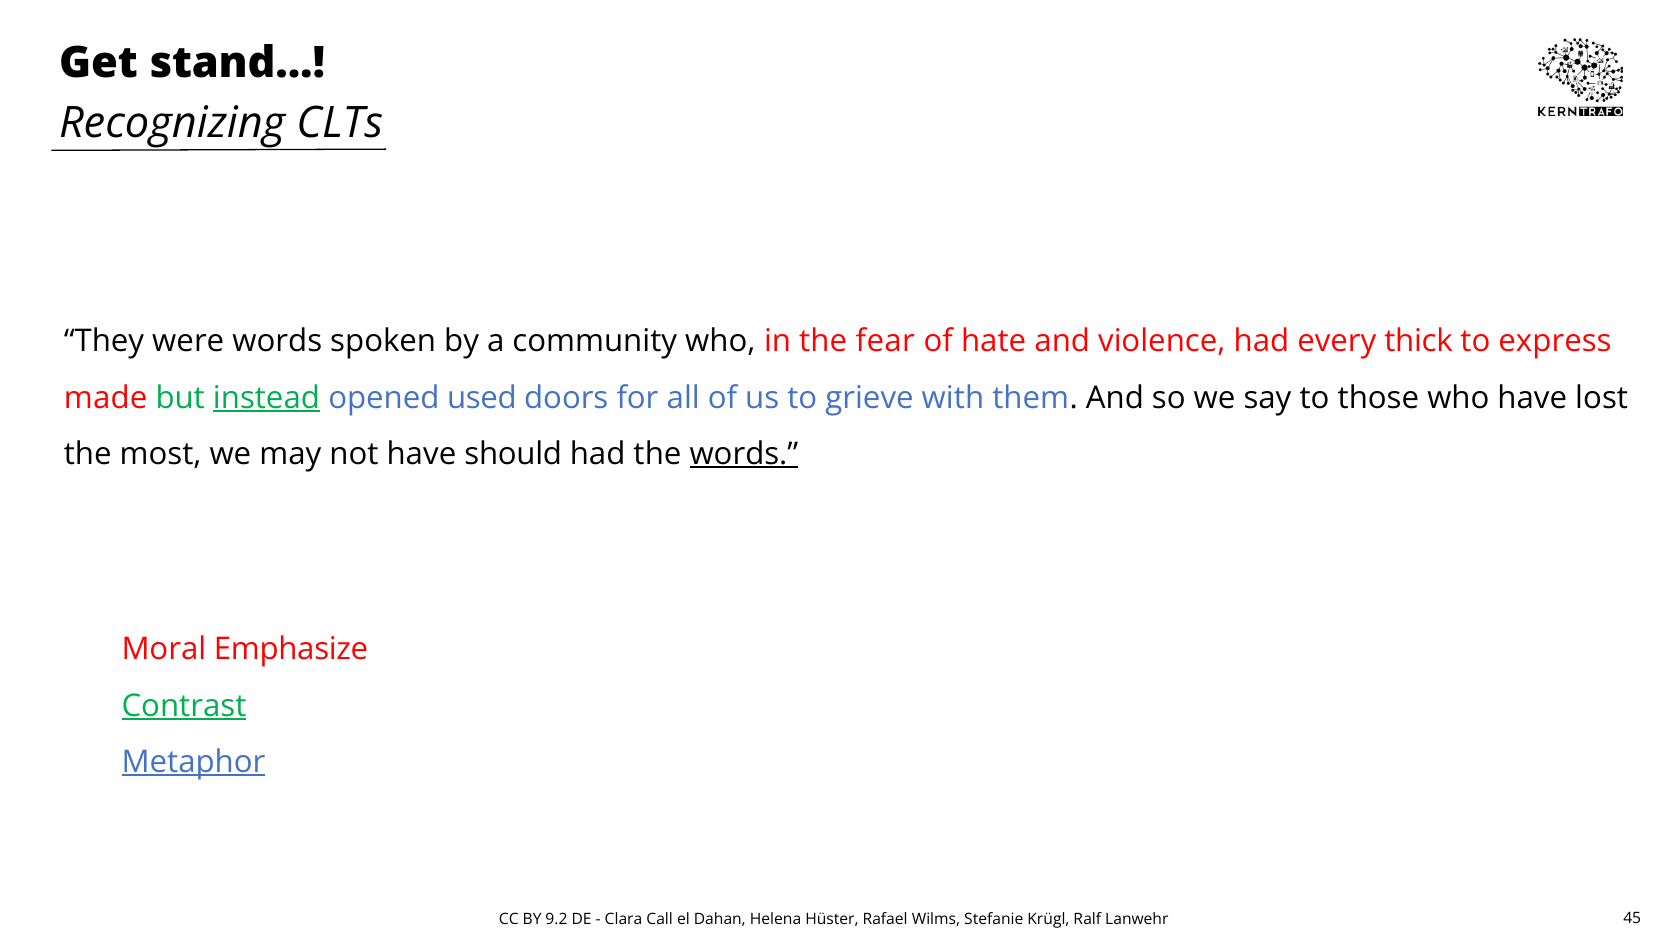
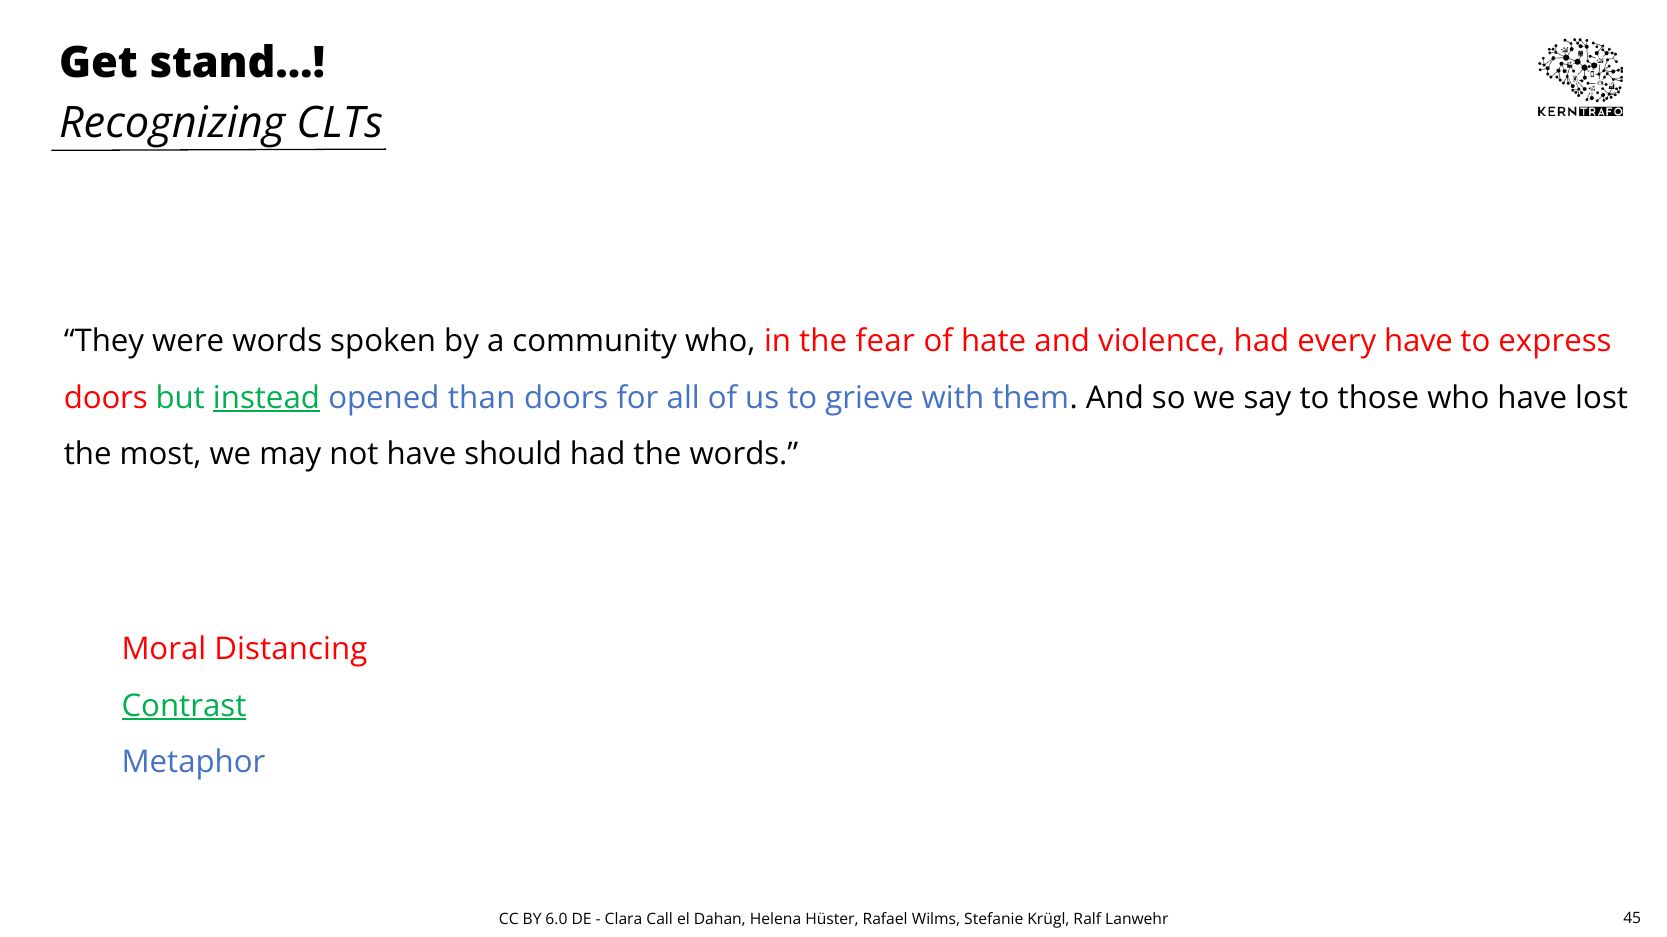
every thick: thick -> have (1419, 342)
made: made -> doors (106, 398)
used: used -> than (482, 398)
words underline: present -> none (744, 454)
Emphasize: Emphasize -> Distancing (291, 650)
Metaphor underline: present -> none (193, 763)
9.2: 9.2 -> 6.0 (557, 920)
